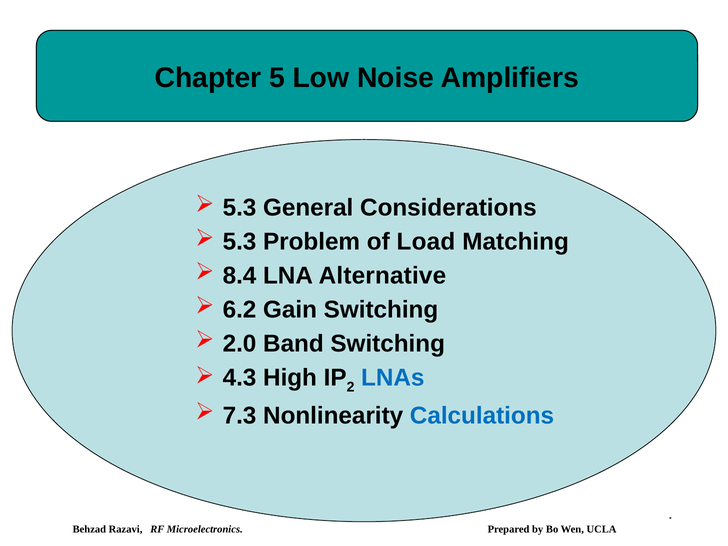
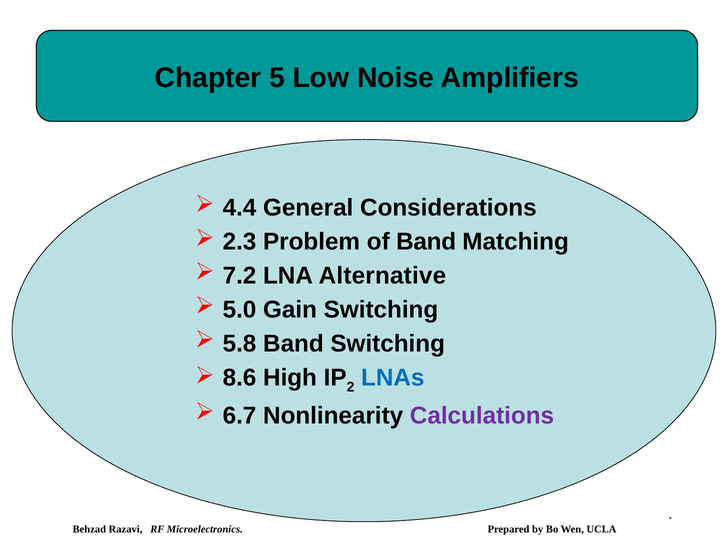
5.3: 5.3 -> 4.4 (240, 208)
5.3: 5.3 -> 2.3 (240, 242)
of Load: Load -> Band (426, 242)
8.4: 8.4 -> 7.2 (240, 276)
6.2: 6.2 -> 5.0 (240, 310)
2.0: 2.0 -> 5.8 (240, 344)
4.3: 4.3 -> 8.6 (240, 378)
7.3: 7.3 -> 6.7 (240, 416)
Calculations colour: blue -> purple (482, 416)
